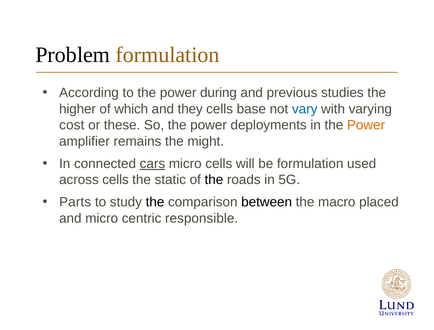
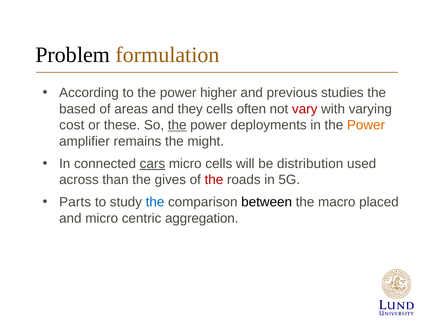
during: during -> higher (219, 93)
higher: higher -> based (77, 109)
which: which -> areas (131, 109)
base: base -> often (251, 109)
vary colour: blue -> red (305, 109)
the underline: none -> present (177, 125)
be formulation: formulation -> distribution (310, 164)
across cells: cells -> than (115, 180)
static: static -> gives (170, 180)
the colour: black -> red (214, 180)
the colour: black -> blue (155, 202)
responsible: responsible -> aggregation (202, 218)
